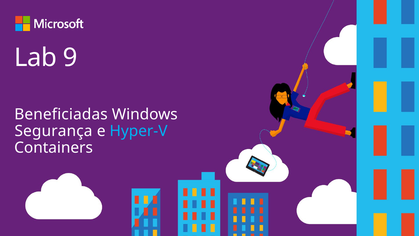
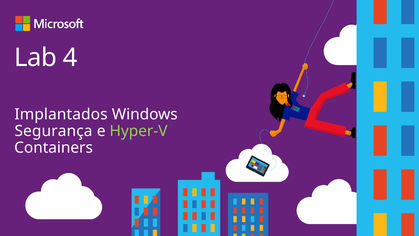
9: 9 -> 4 (70, 58)
Beneficiadas: Beneficiadas -> Implantados (61, 114)
Hyper-V colour: light blue -> light green (139, 131)
